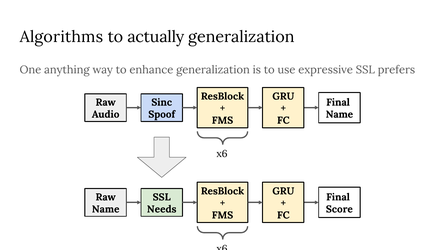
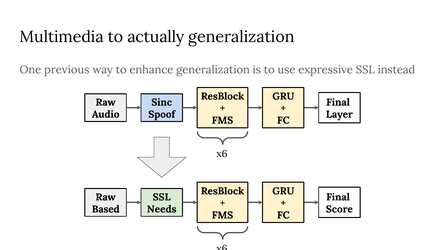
Algorithms: Algorithms -> Multimedia (62, 37)
anything: anything -> previous (67, 70)
prefers: prefers -> instead (396, 70)
Name: Name -> Layer (339, 114)
Name: Name -> Based (106, 209)
